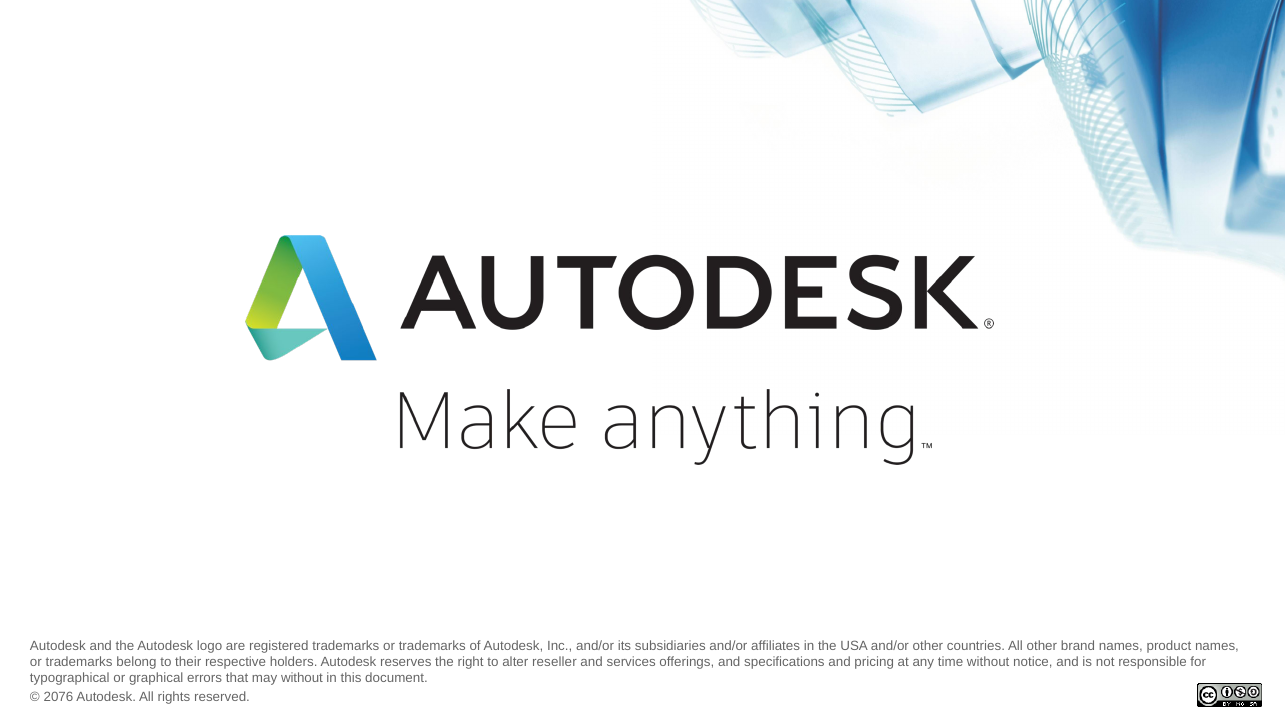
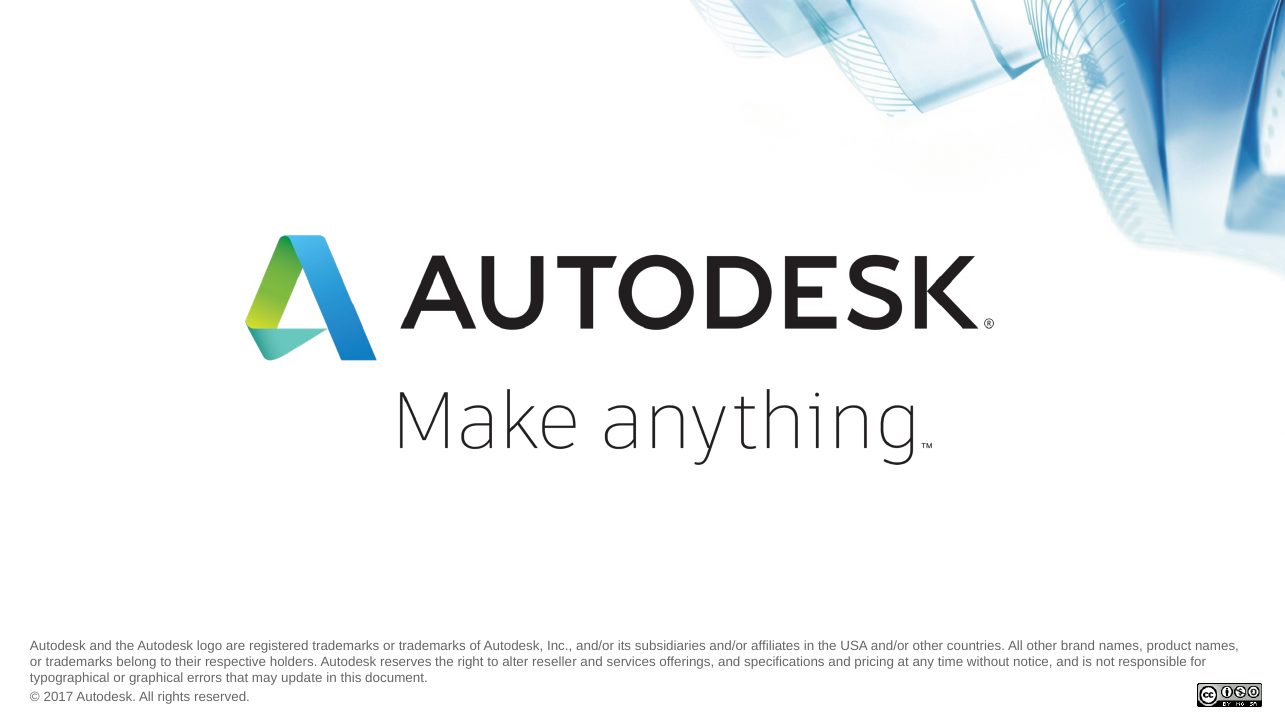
may without: without -> update (302, 678)
2076: 2076 -> 2017 (58, 697)
